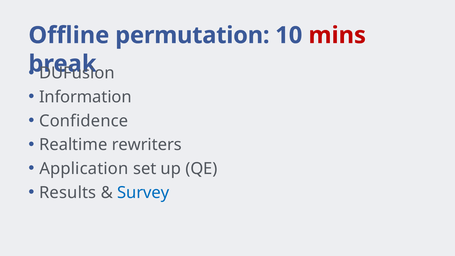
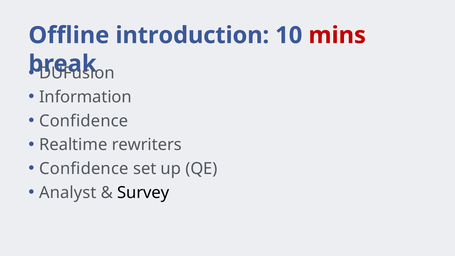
permutation: permutation -> introduction (192, 35)
Application: Application -> Confidence (84, 169)
Results: Results -> Analyst (68, 193)
Survey colour: blue -> black (143, 193)
